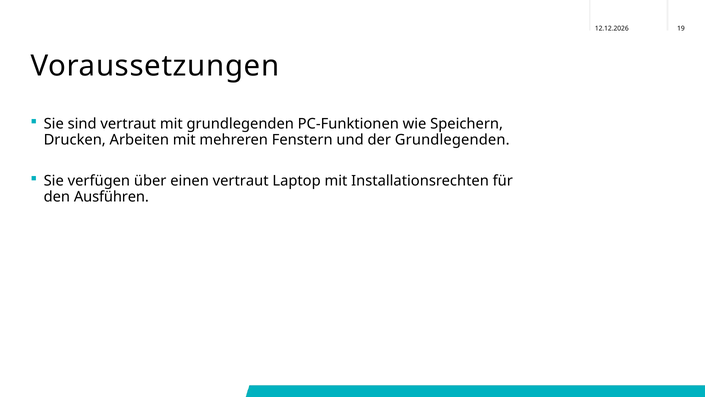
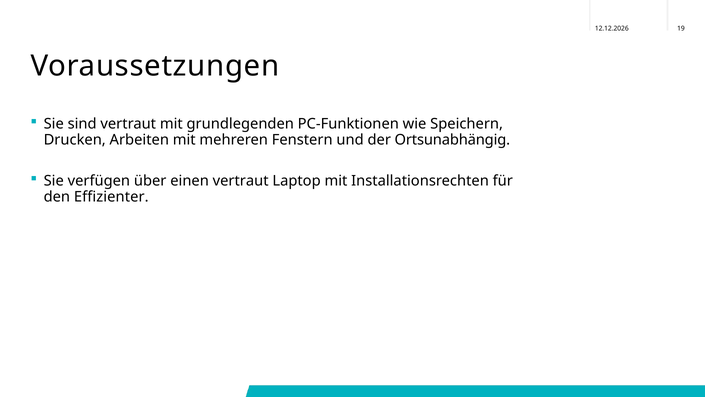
der Grundlegenden: Grundlegenden -> Ortsunabhängig (452, 140)
Ausführen: Ausführen -> Effizienter (111, 197)
